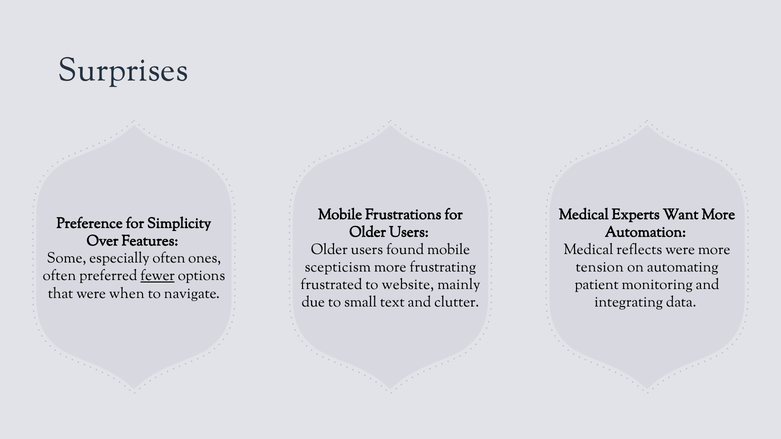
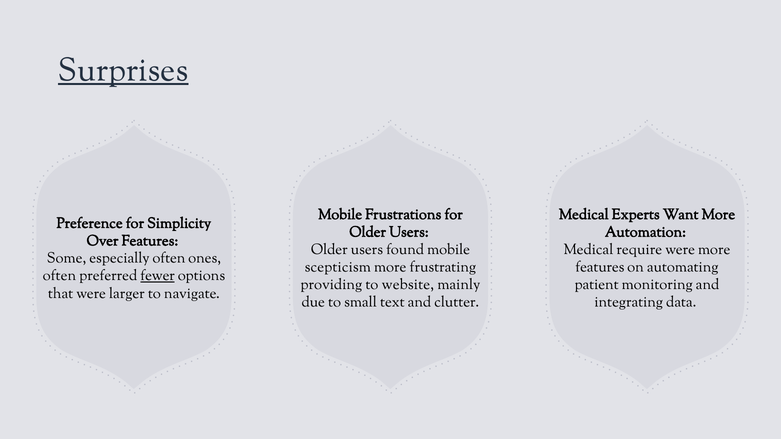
Surprises underline: none -> present (123, 70)
reflects: reflects -> require (639, 250)
tension: tension -> features (600, 267)
frustrated: frustrated -> providing (331, 285)
when: when -> larger (127, 293)
